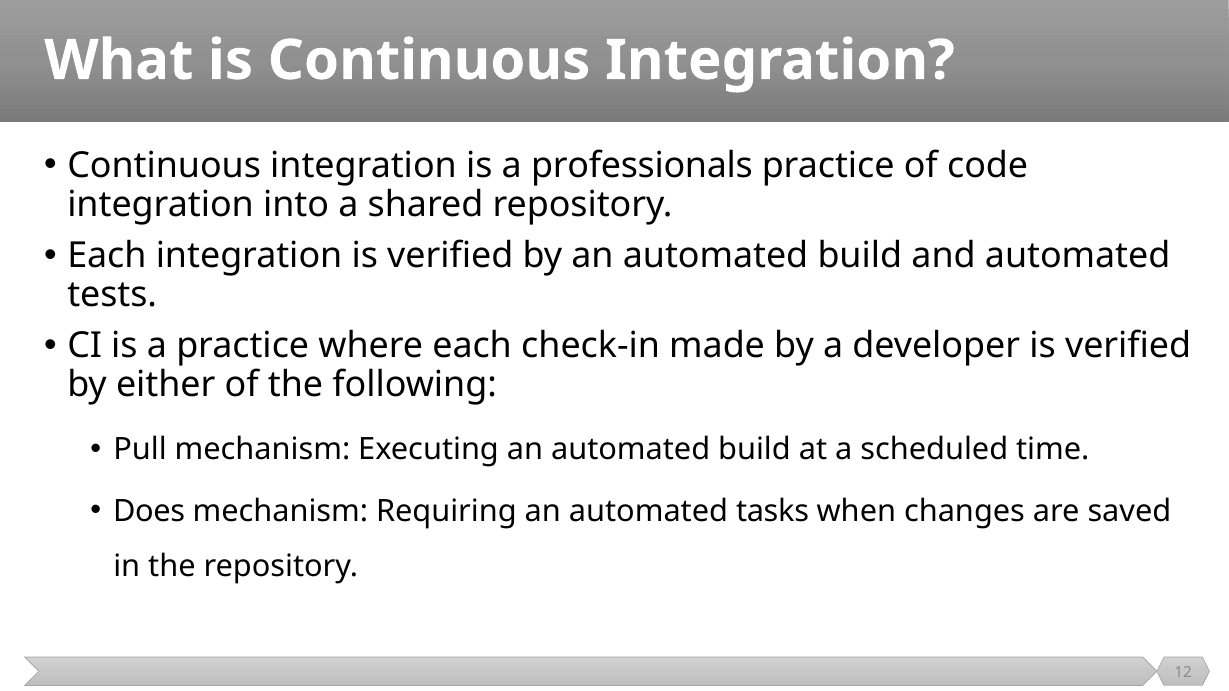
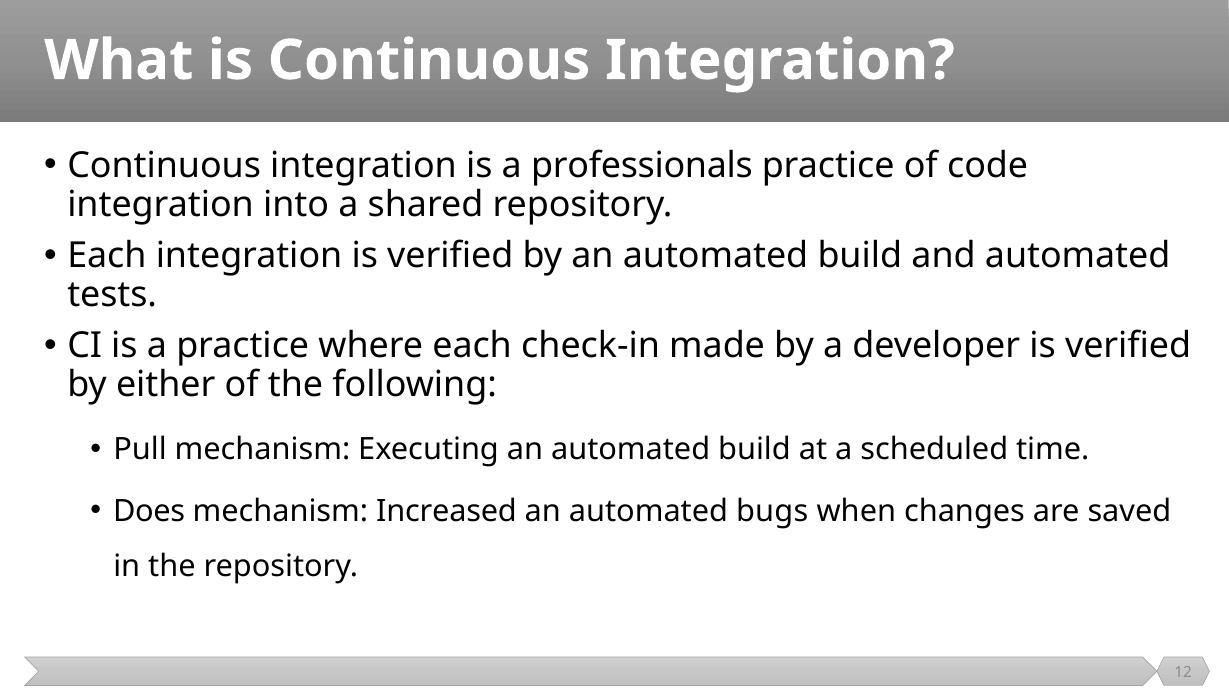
Requiring: Requiring -> Increased (446, 511)
tasks: tasks -> bugs (772, 511)
